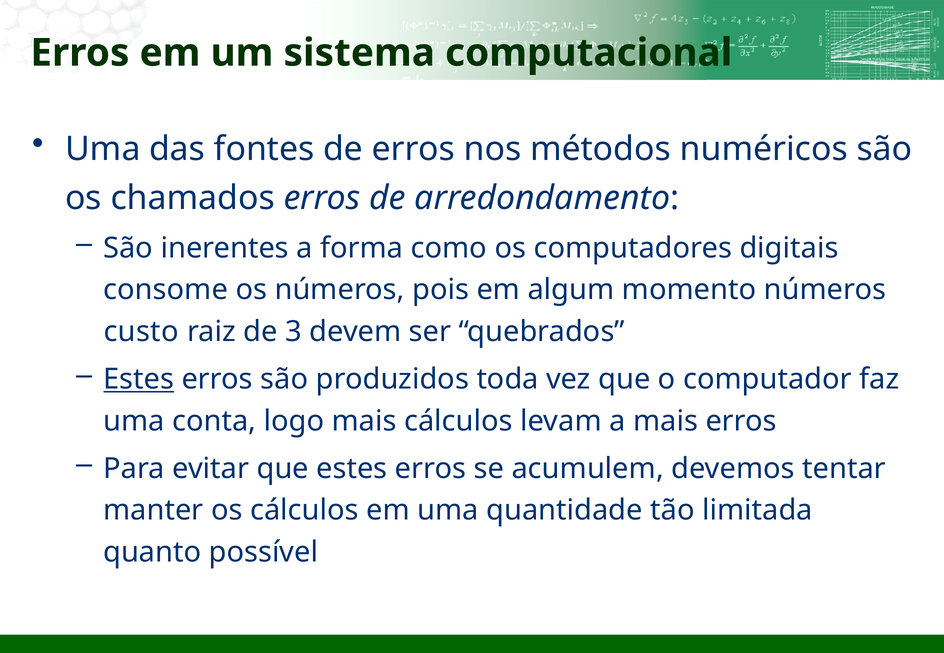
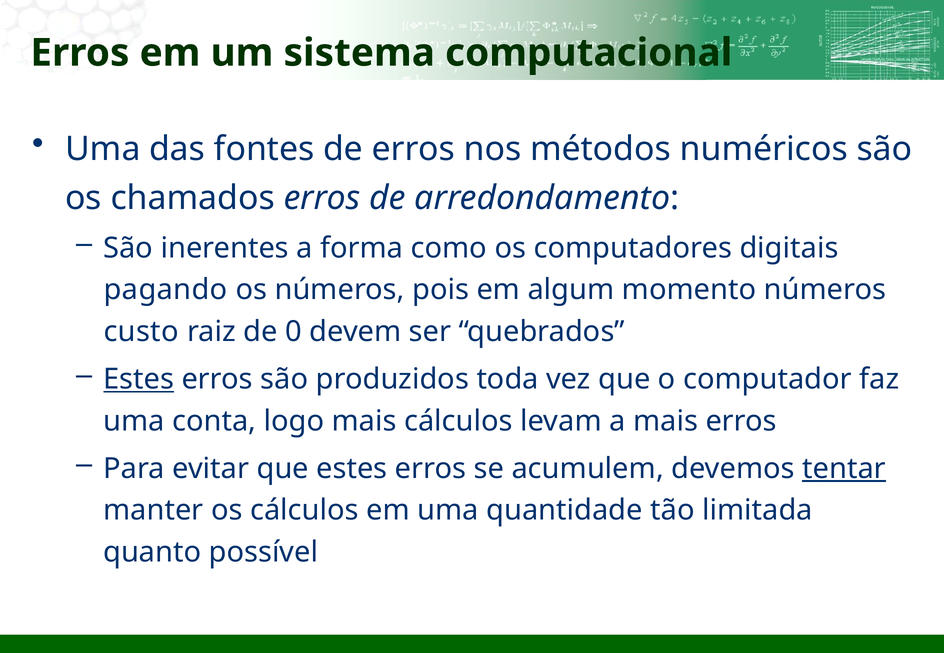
consome: consome -> pagando (166, 290)
3: 3 -> 0 (294, 332)
tentar underline: none -> present (844, 469)
